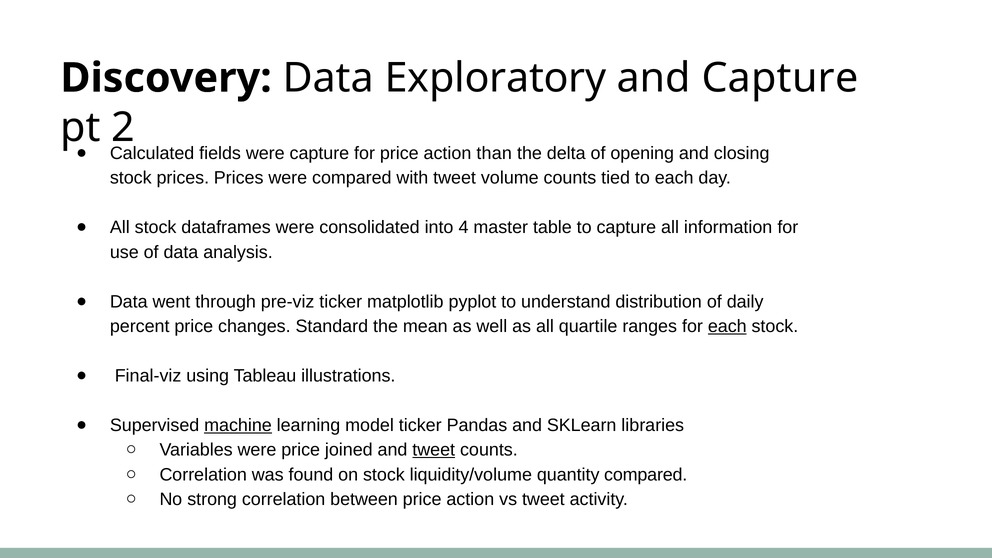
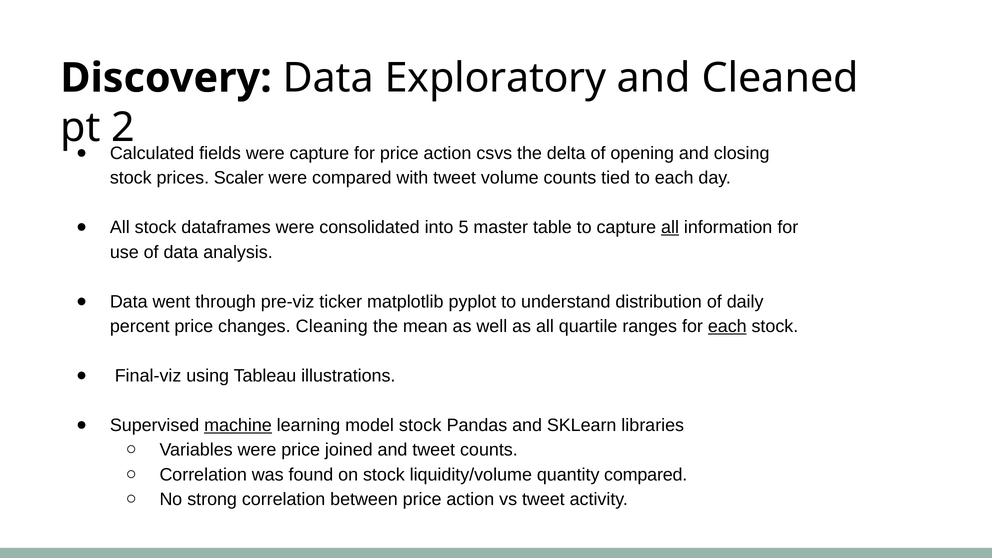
and Capture: Capture -> Cleaned (780, 78)
than: than -> csvs (494, 153)
prices Prices: Prices -> Scaler (239, 178)
4: 4 -> 5 (464, 227)
all underline: none -> present (670, 227)
Standard: Standard -> Cleaning (332, 326)
model ticker: ticker -> stock (420, 425)
tweet underline: present -> none (434, 450)
